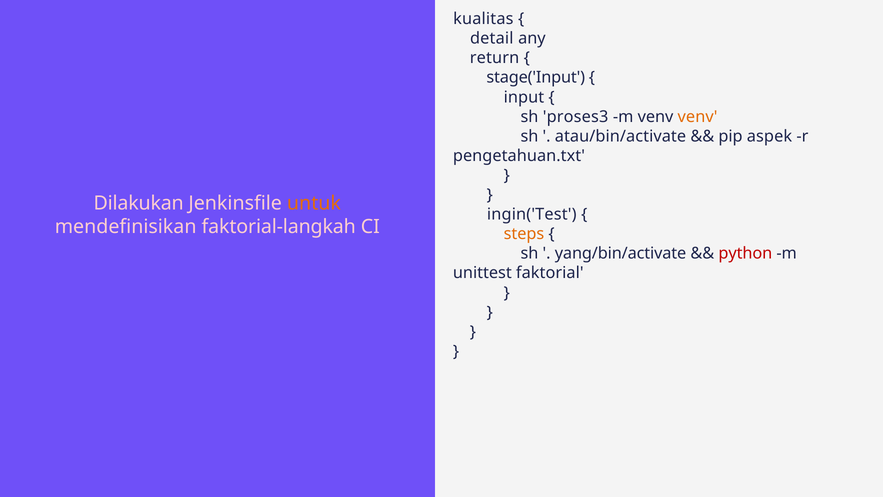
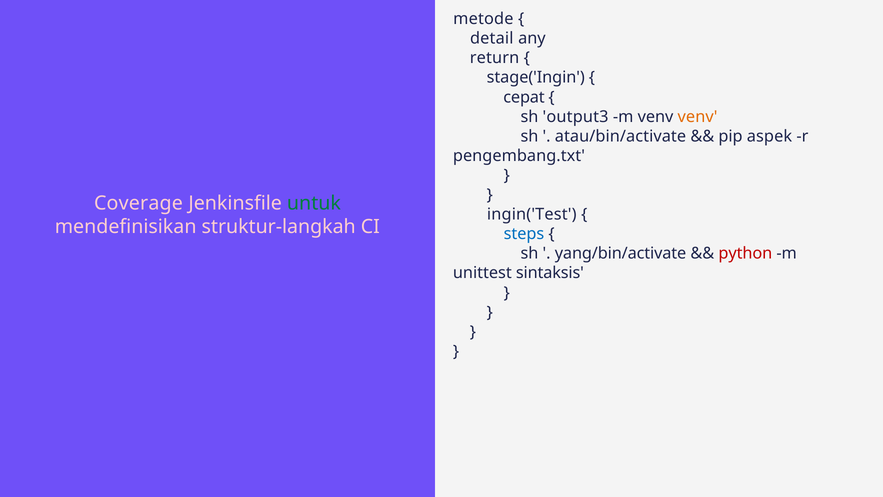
kualitas: kualitas -> metode (483, 19)
stage('Input: stage('Input -> stage('Ingin (536, 78)
input: input -> cepat (524, 97)
proses3: proses3 -> output3 (576, 117)
pengetahuan.txt: pengetahuan.txt -> pengembang.txt (519, 156)
Dilakukan: Dilakukan -> Coverage (138, 203)
untuk colour: orange -> green (314, 203)
faktorial-langkah: faktorial-langkah -> struktur-langkah (279, 227)
steps colour: orange -> blue (524, 234)
faktorial: faktorial -> sintaksis (550, 273)
